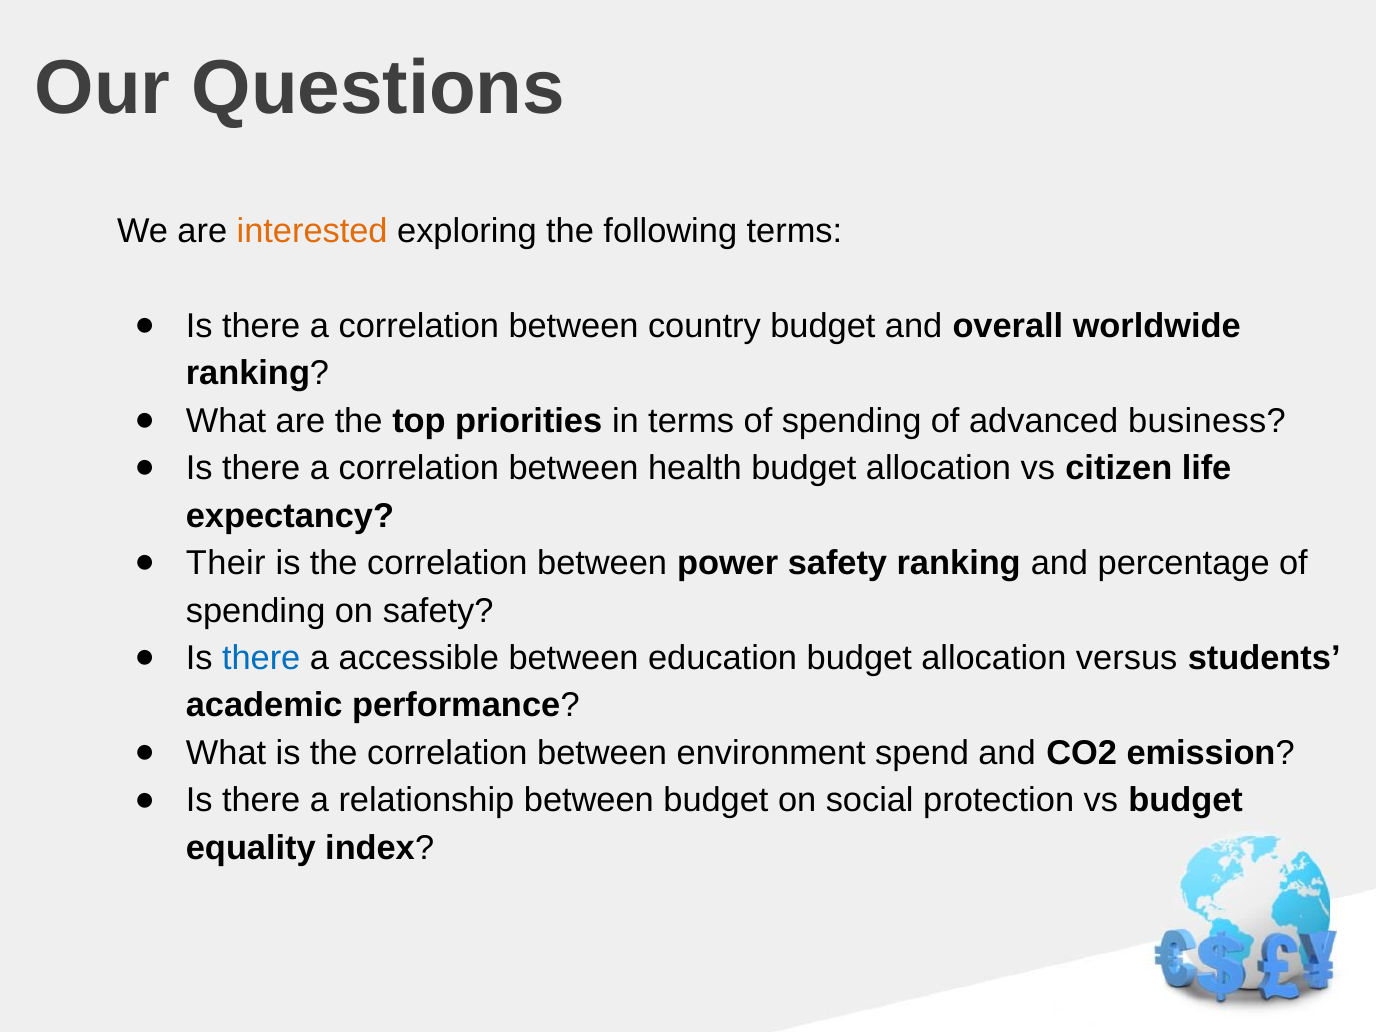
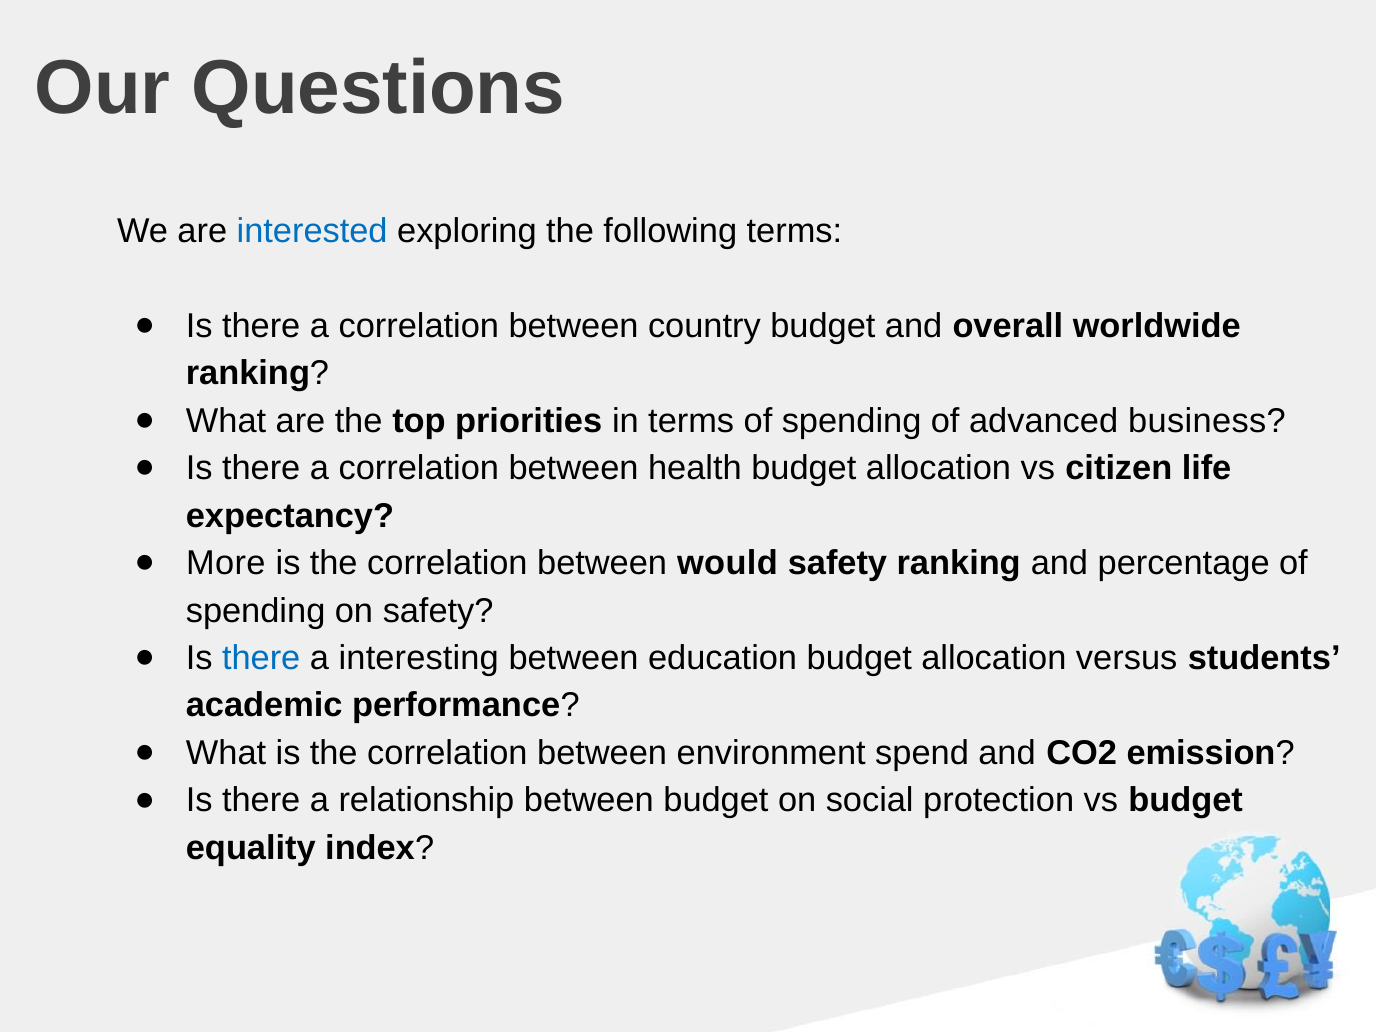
interested colour: orange -> blue (312, 231)
Their: Their -> More (226, 563)
power: power -> would (727, 563)
accessible: accessible -> interesting (419, 658)
